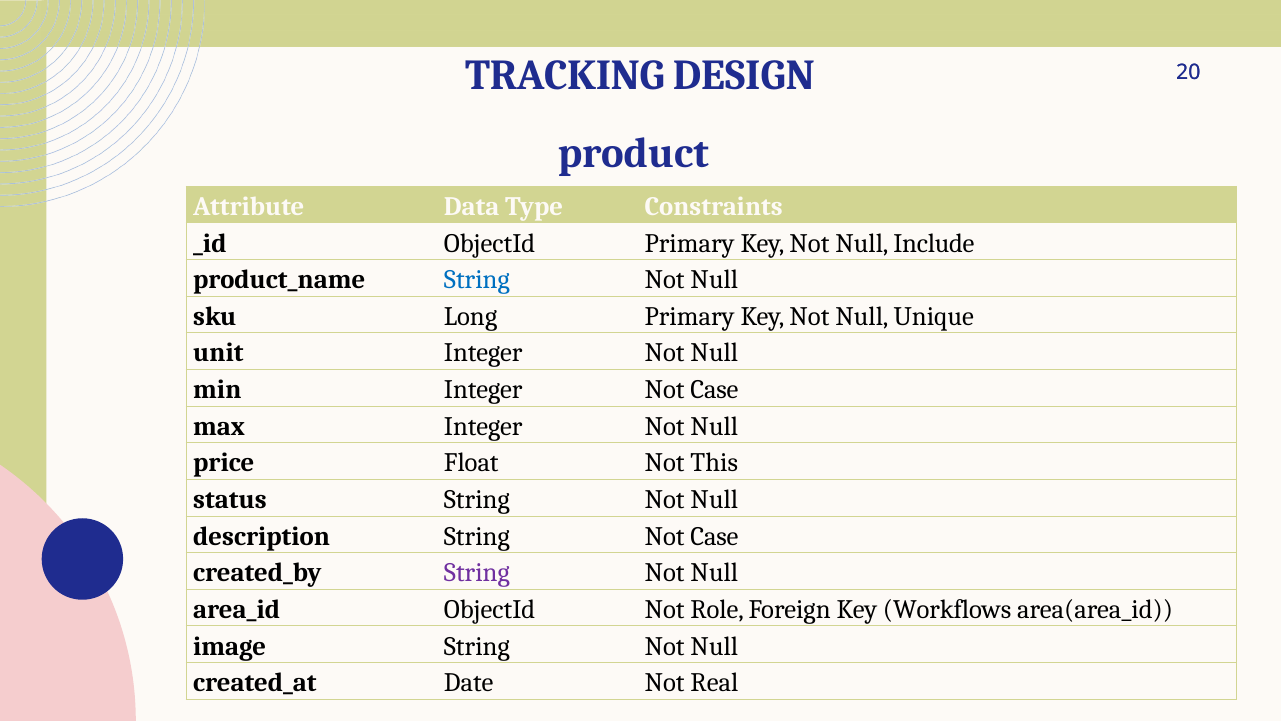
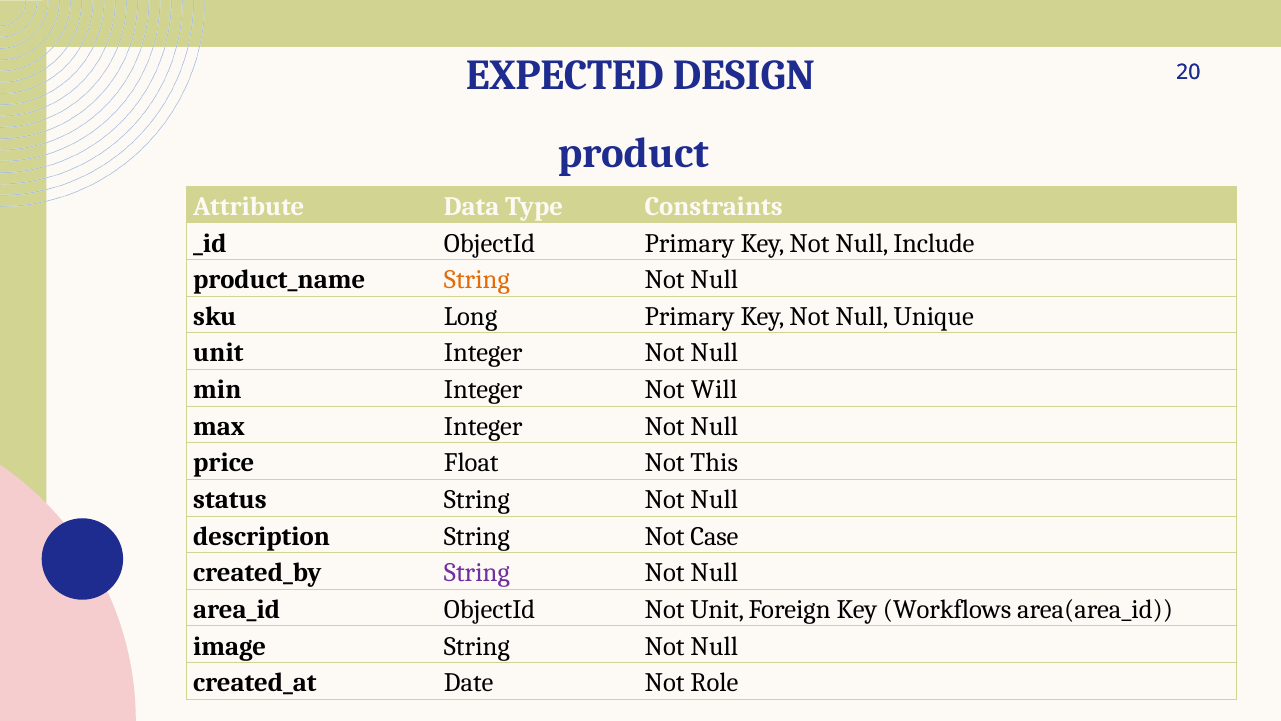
TRACKING: TRACKING -> EXPECTED (565, 75)
String colour: blue -> orange (477, 280)
Integer Not Case: Case -> Will (714, 390)
Not Role: Role -> Unit (717, 609)
Real: Real -> Role (714, 682)
